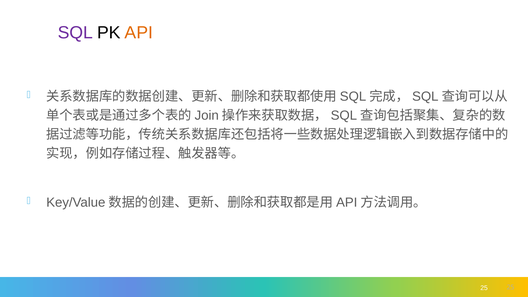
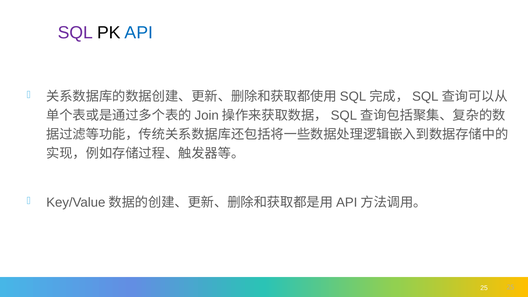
API colour: orange -> blue (139, 33)
